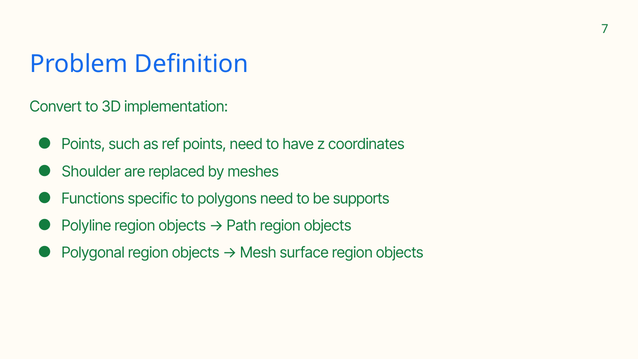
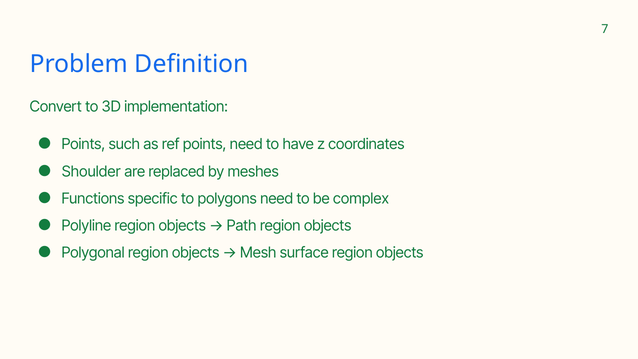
supports: supports -> complex (361, 199)
